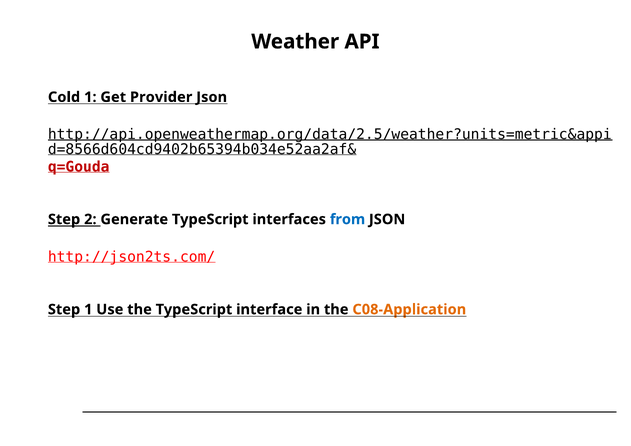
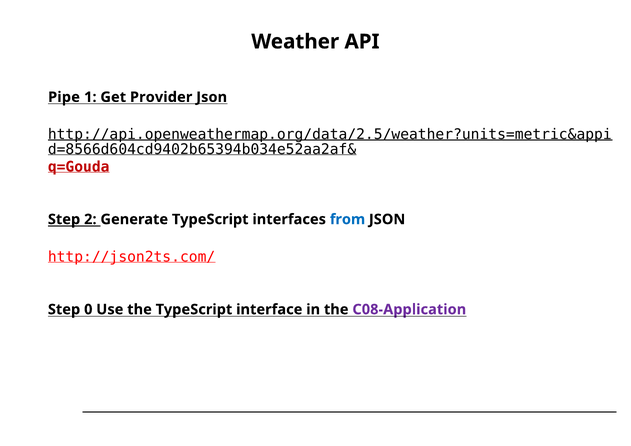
Cold: Cold -> Pipe (64, 97)
Step 1: 1 -> 0 (88, 310)
C08-Application colour: orange -> purple (409, 310)
